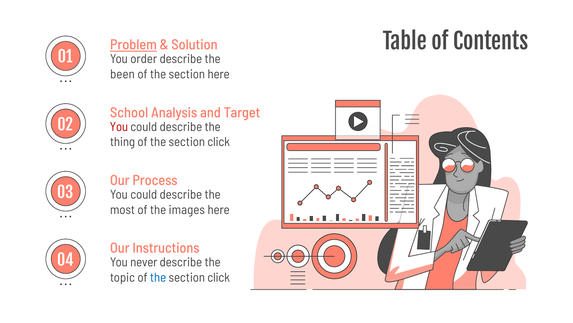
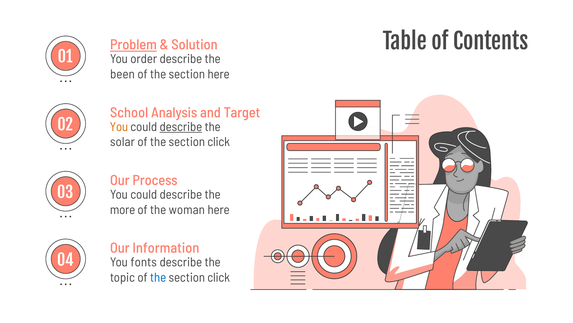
You colour: red -> orange (119, 127)
describe underline: none -> present (181, 127)
thing: thing -> solar (122, 142)
most: most -> more (123, 209)
images: images -> woman (187, 209)
Instructions: Instructions -> Information (166, 248)
never: never -> fonts (144, 262)
